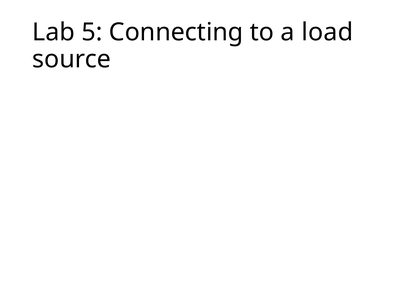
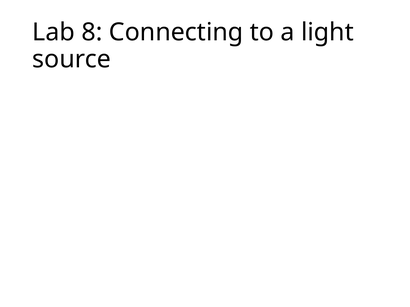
5: 5 -> 8 (92, 32)
load: load -> light (327, 32)
